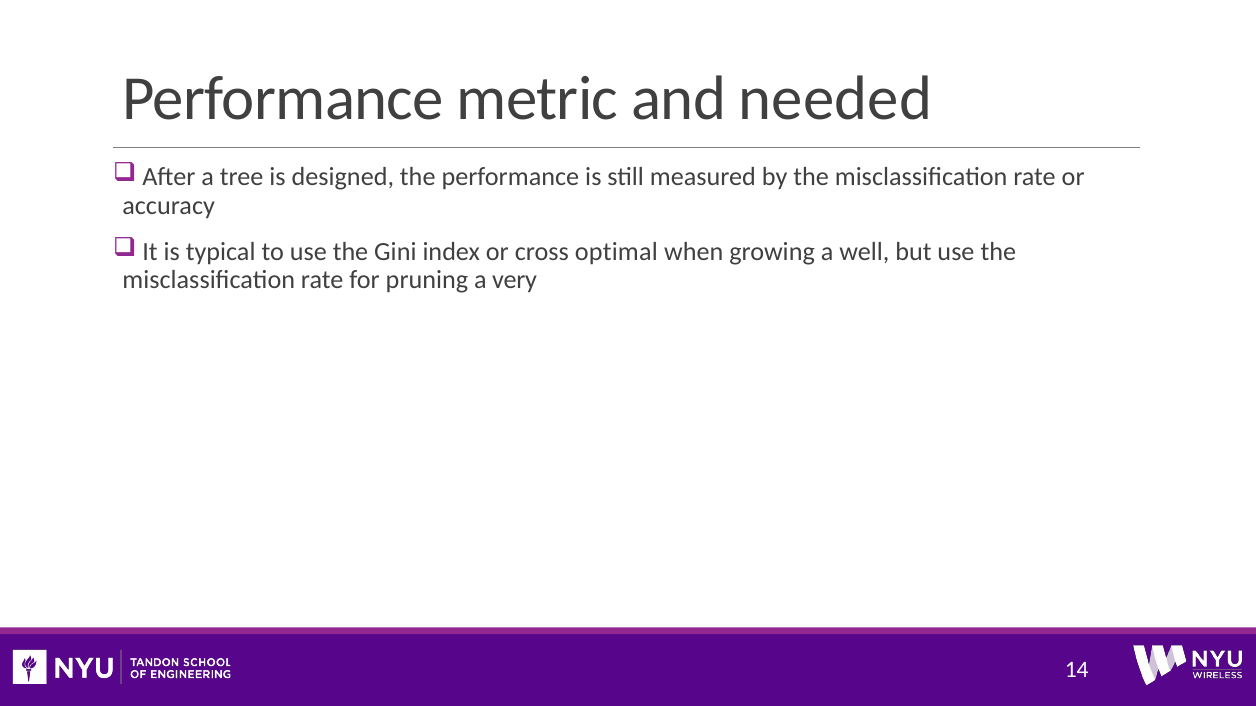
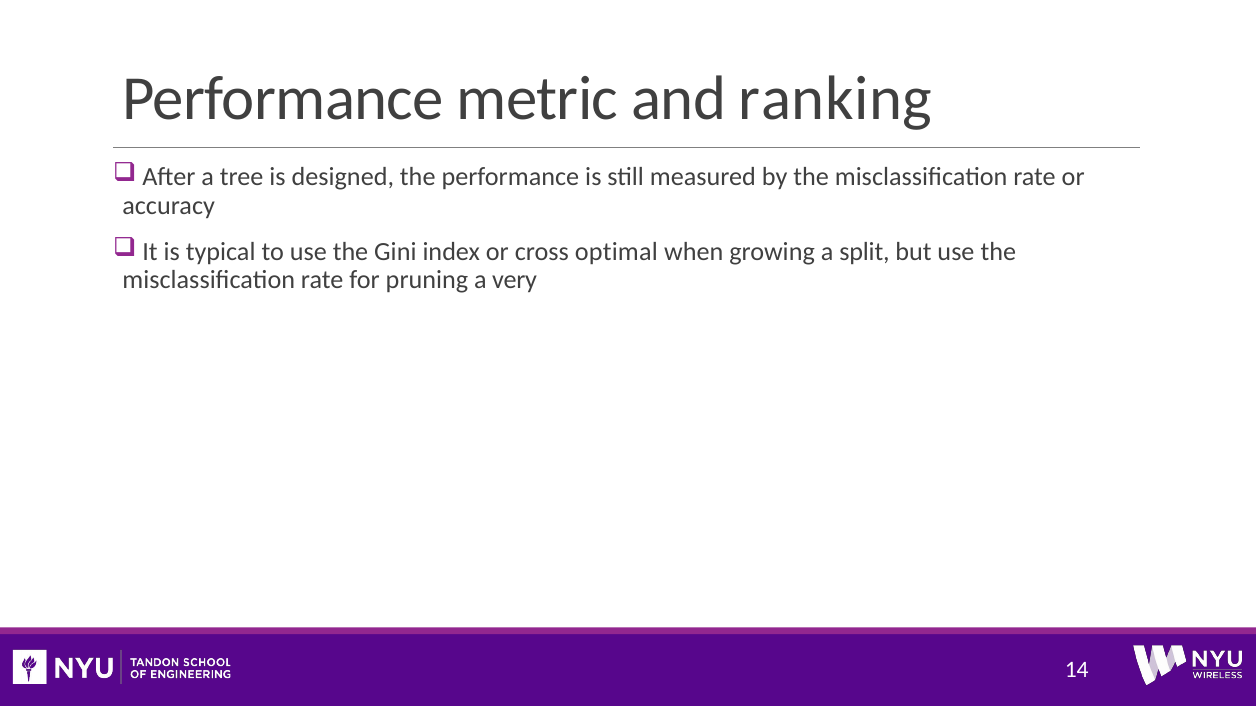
needed: needed -> ranking (835, 98)
well: well -> split (864, 252)
